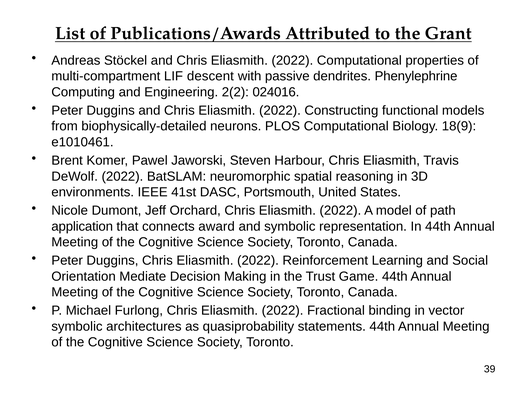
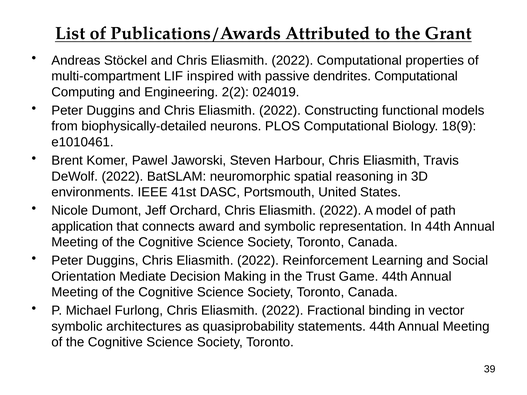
descent: descent -> inspired (210, 76)
dendrites Phenylephrine: Phenylephrine -> Computational (416, 76)
024016: 024016 -> 024019 (276, 92)
